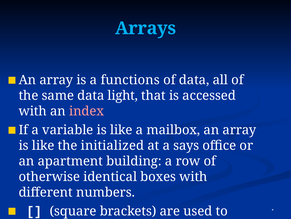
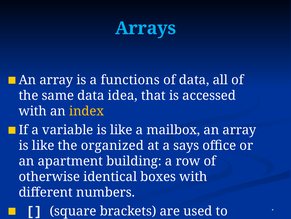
light: light -> idea (123, 95)
index colour: pink -> yellow (86, 111)
initialized: initialized -> organized (112, 145)
